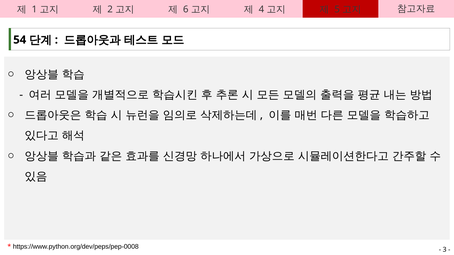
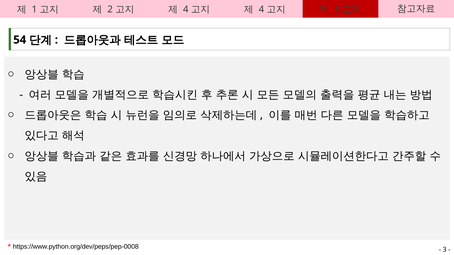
6: 6 -> 4 (186, 9)
